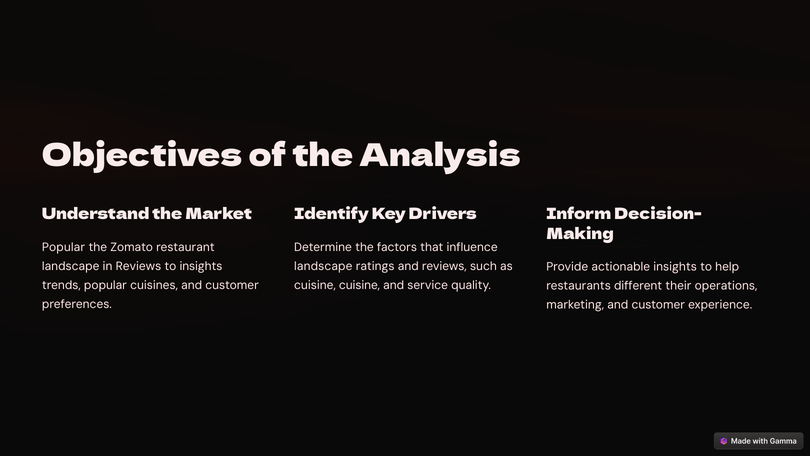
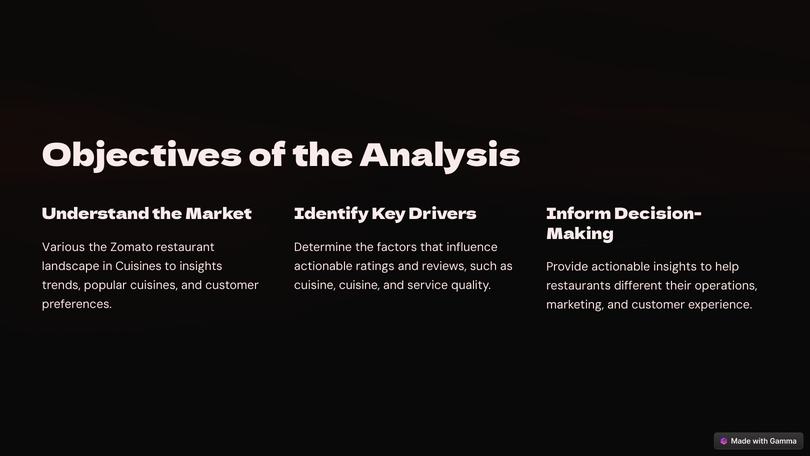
Popular: Popular -> Various (64, 247)
in Reviews: Reviews -> Cuisines (139, 266)
landscape: landscape -> actionable (323, 266)
